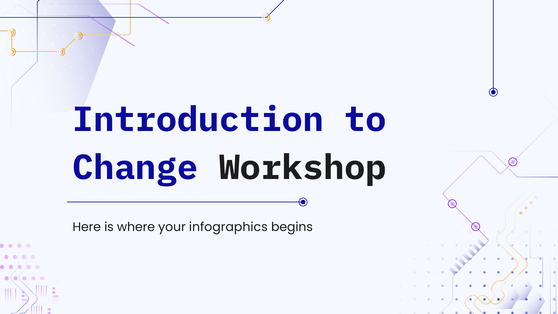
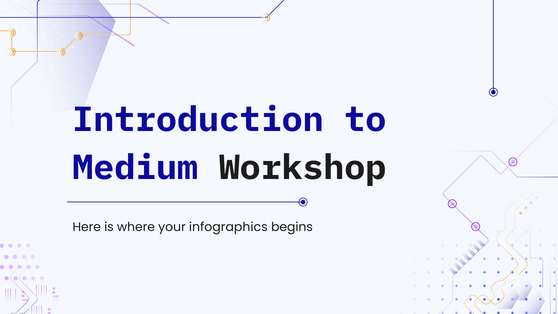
Change: Change -> Medium (135, 168)
